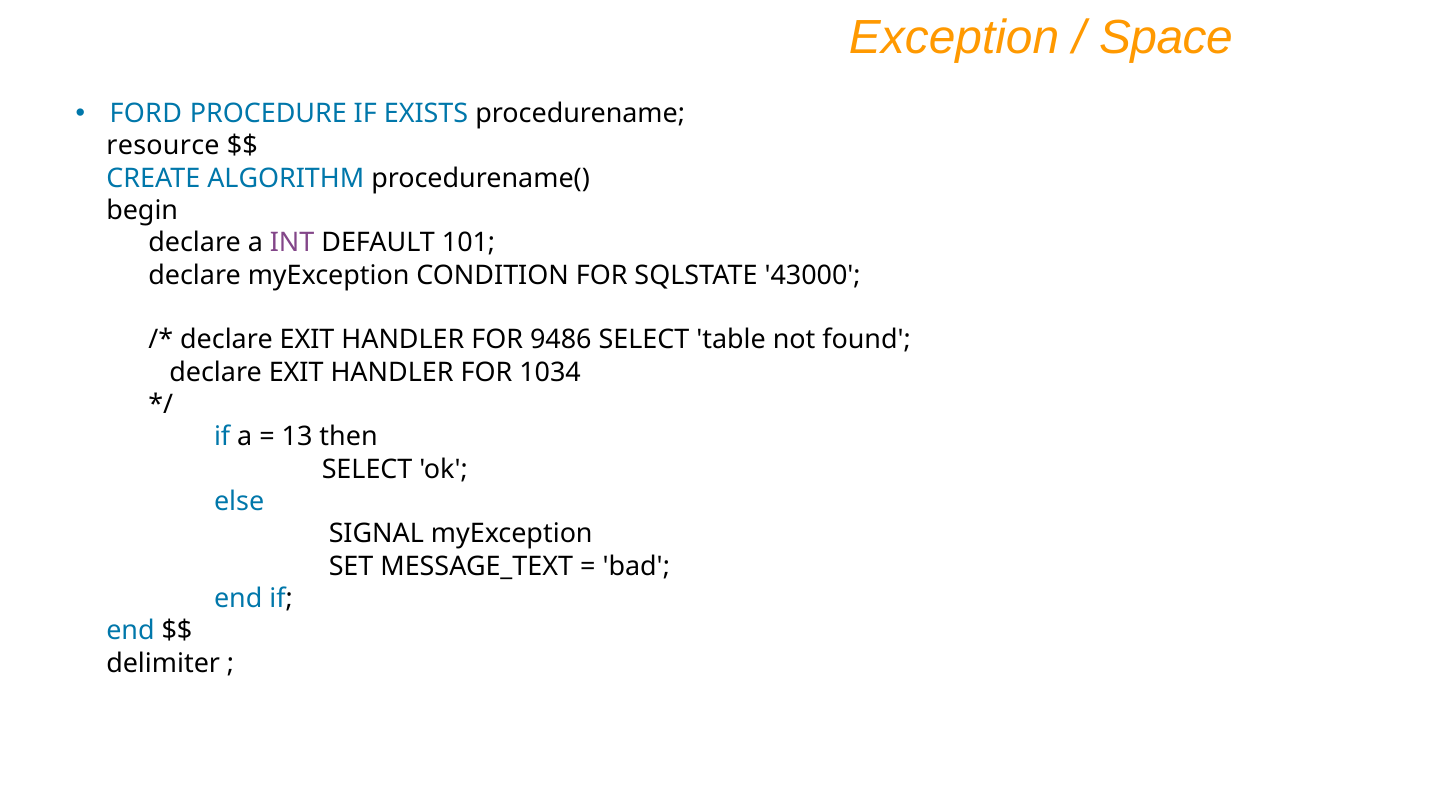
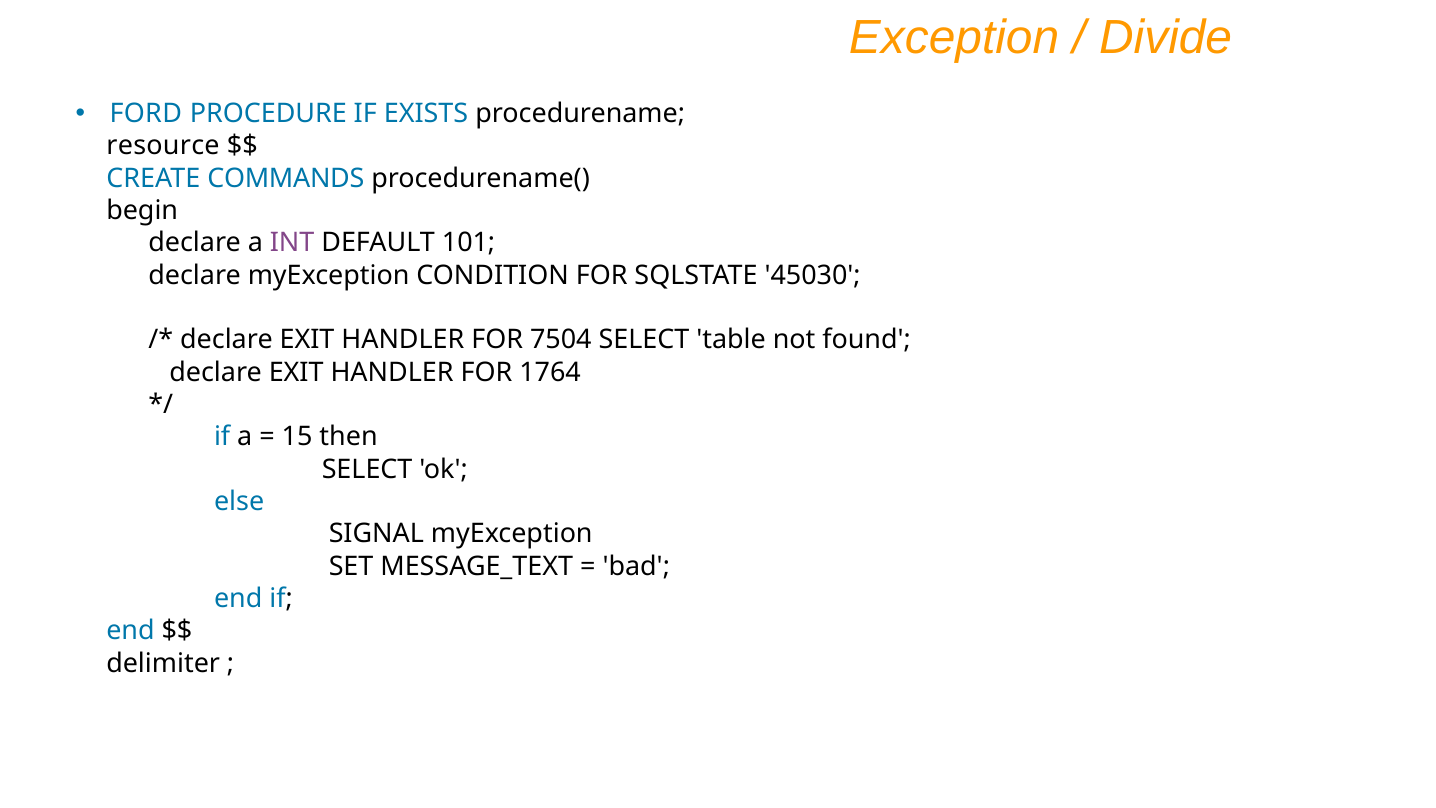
Space: Space -> Divide (1166, 37)
ALGORITHM: ALGORITHM -> COMMANDS (286, 178)
43000: 43000 -> 45030 (813, 275)
9486: 9486 -> 7504 (561, 340)
1034: 1034 -> 1764 (550, 372)
13: 13 -> 15 (297, 437)
